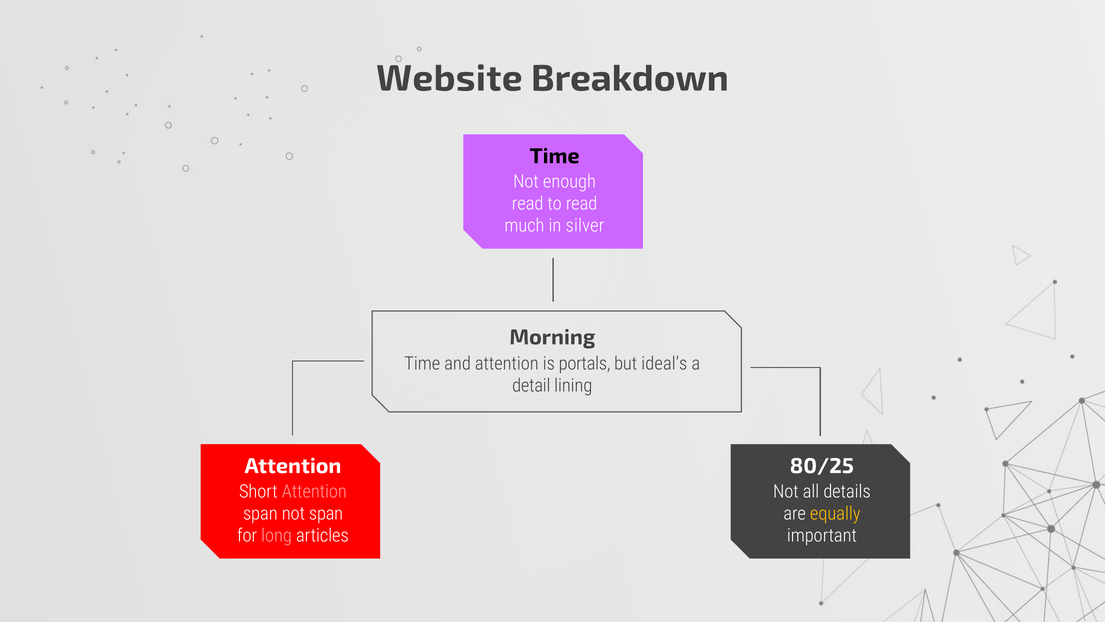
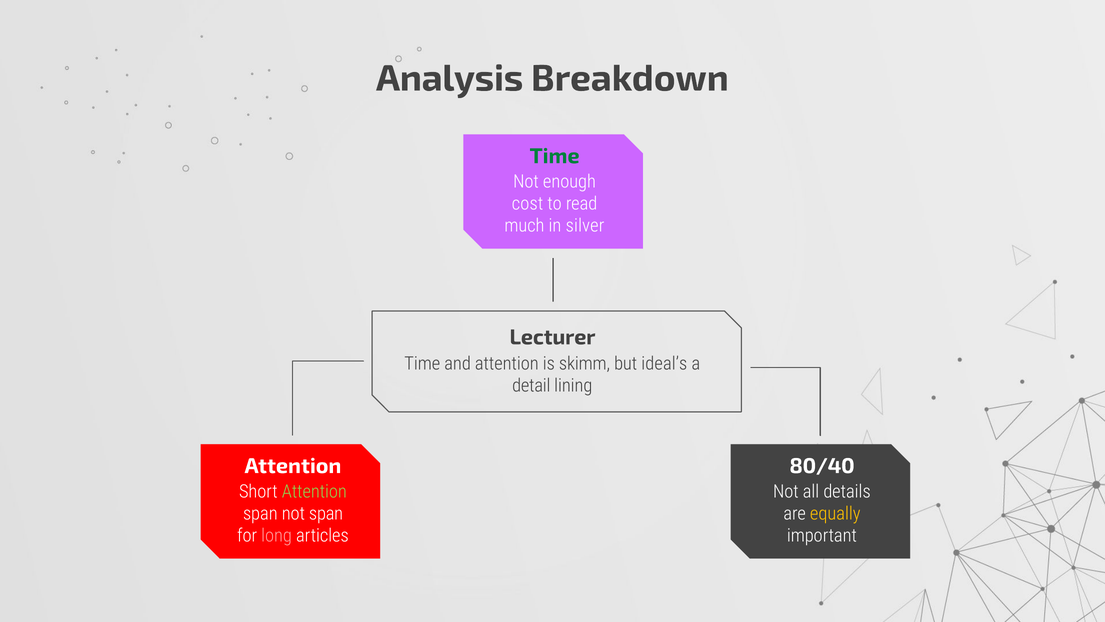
Website: Website -> Analysis (450, 78)
Time colour: black -> green (555, 156)
read: read -> cost (528, 204)
Morning: Morning -> Lecturer (552, 337)
portals: portals -> skimm (585, 363)
80/25: 80/25 -> 80/40 (822, 466)
Attention colour: pink -> light green (314, 491)
